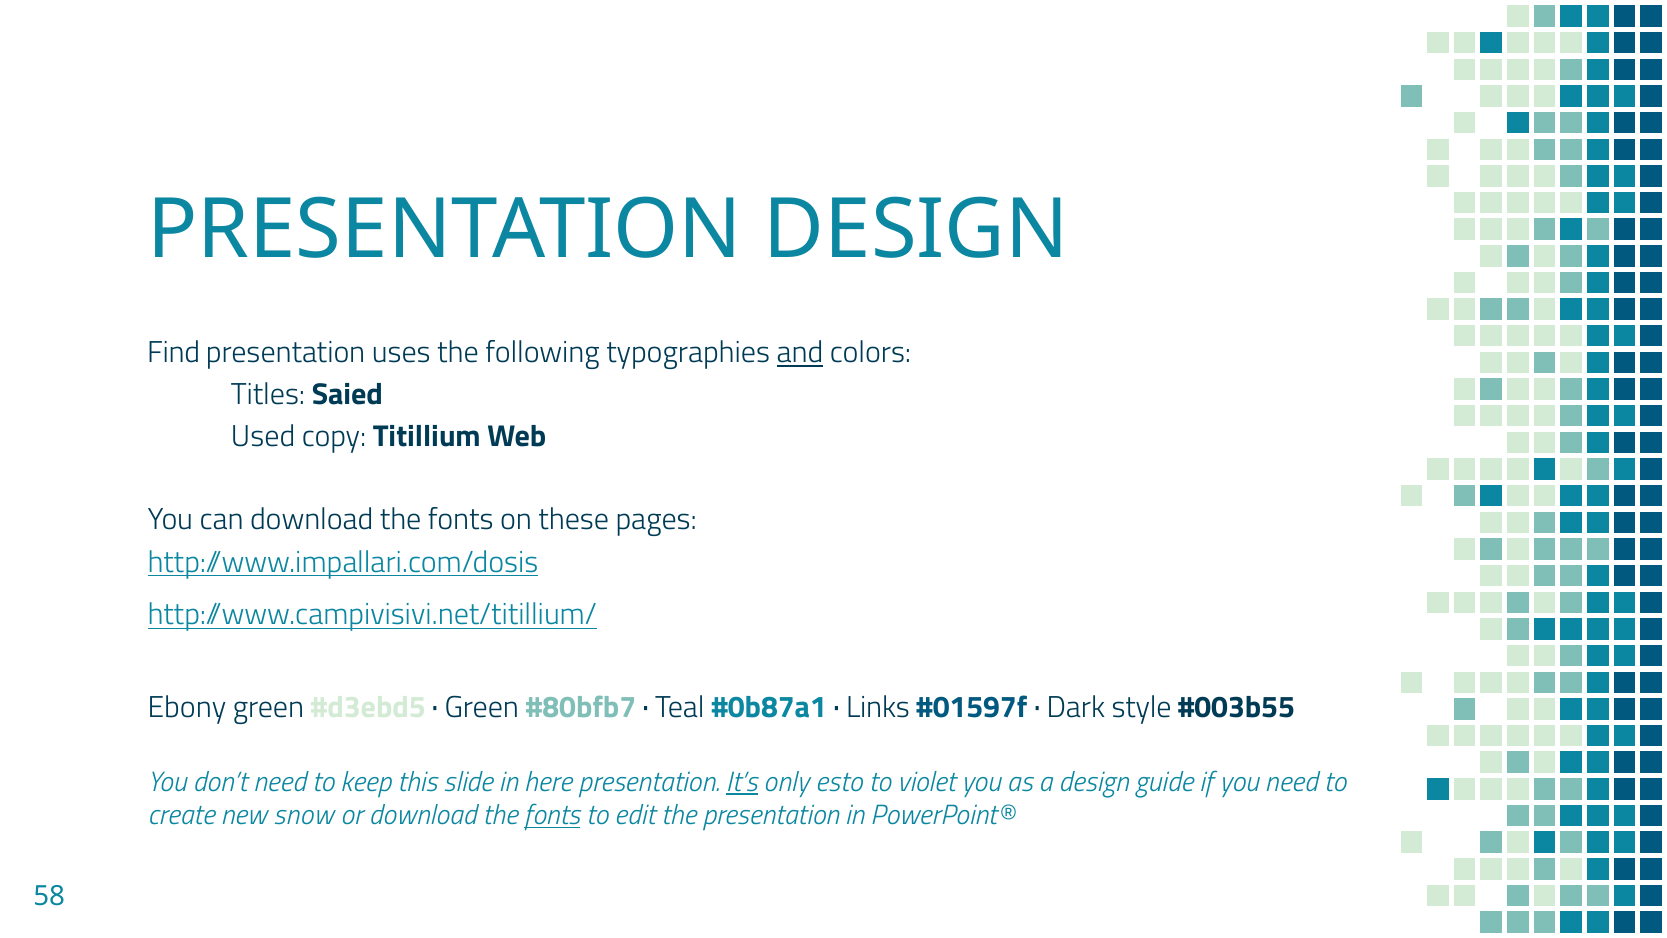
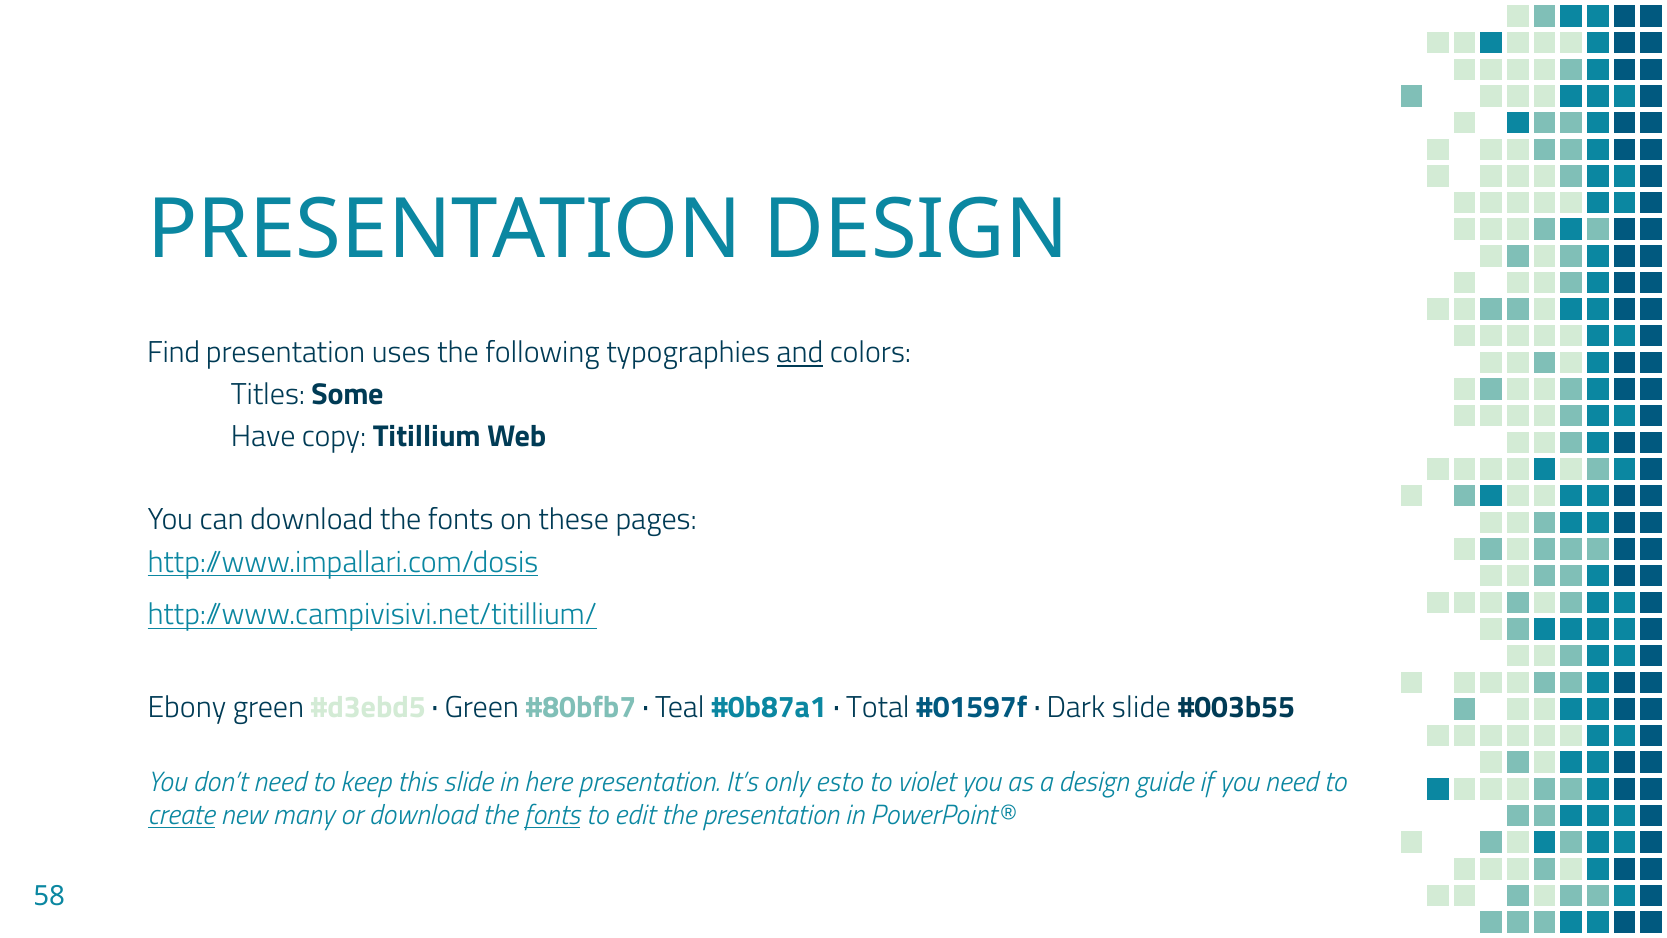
Saied: Saied -> Some (348, 394)
Used: Used -> Have (263, 436)
Links: Links -> Total (878, 707)
Dark style: style -> slide (1141, 707)
It’s underline: present -> none (742, 782)
create underline: none -> present (181, 815)
snow: snow -> many (304, 815)
